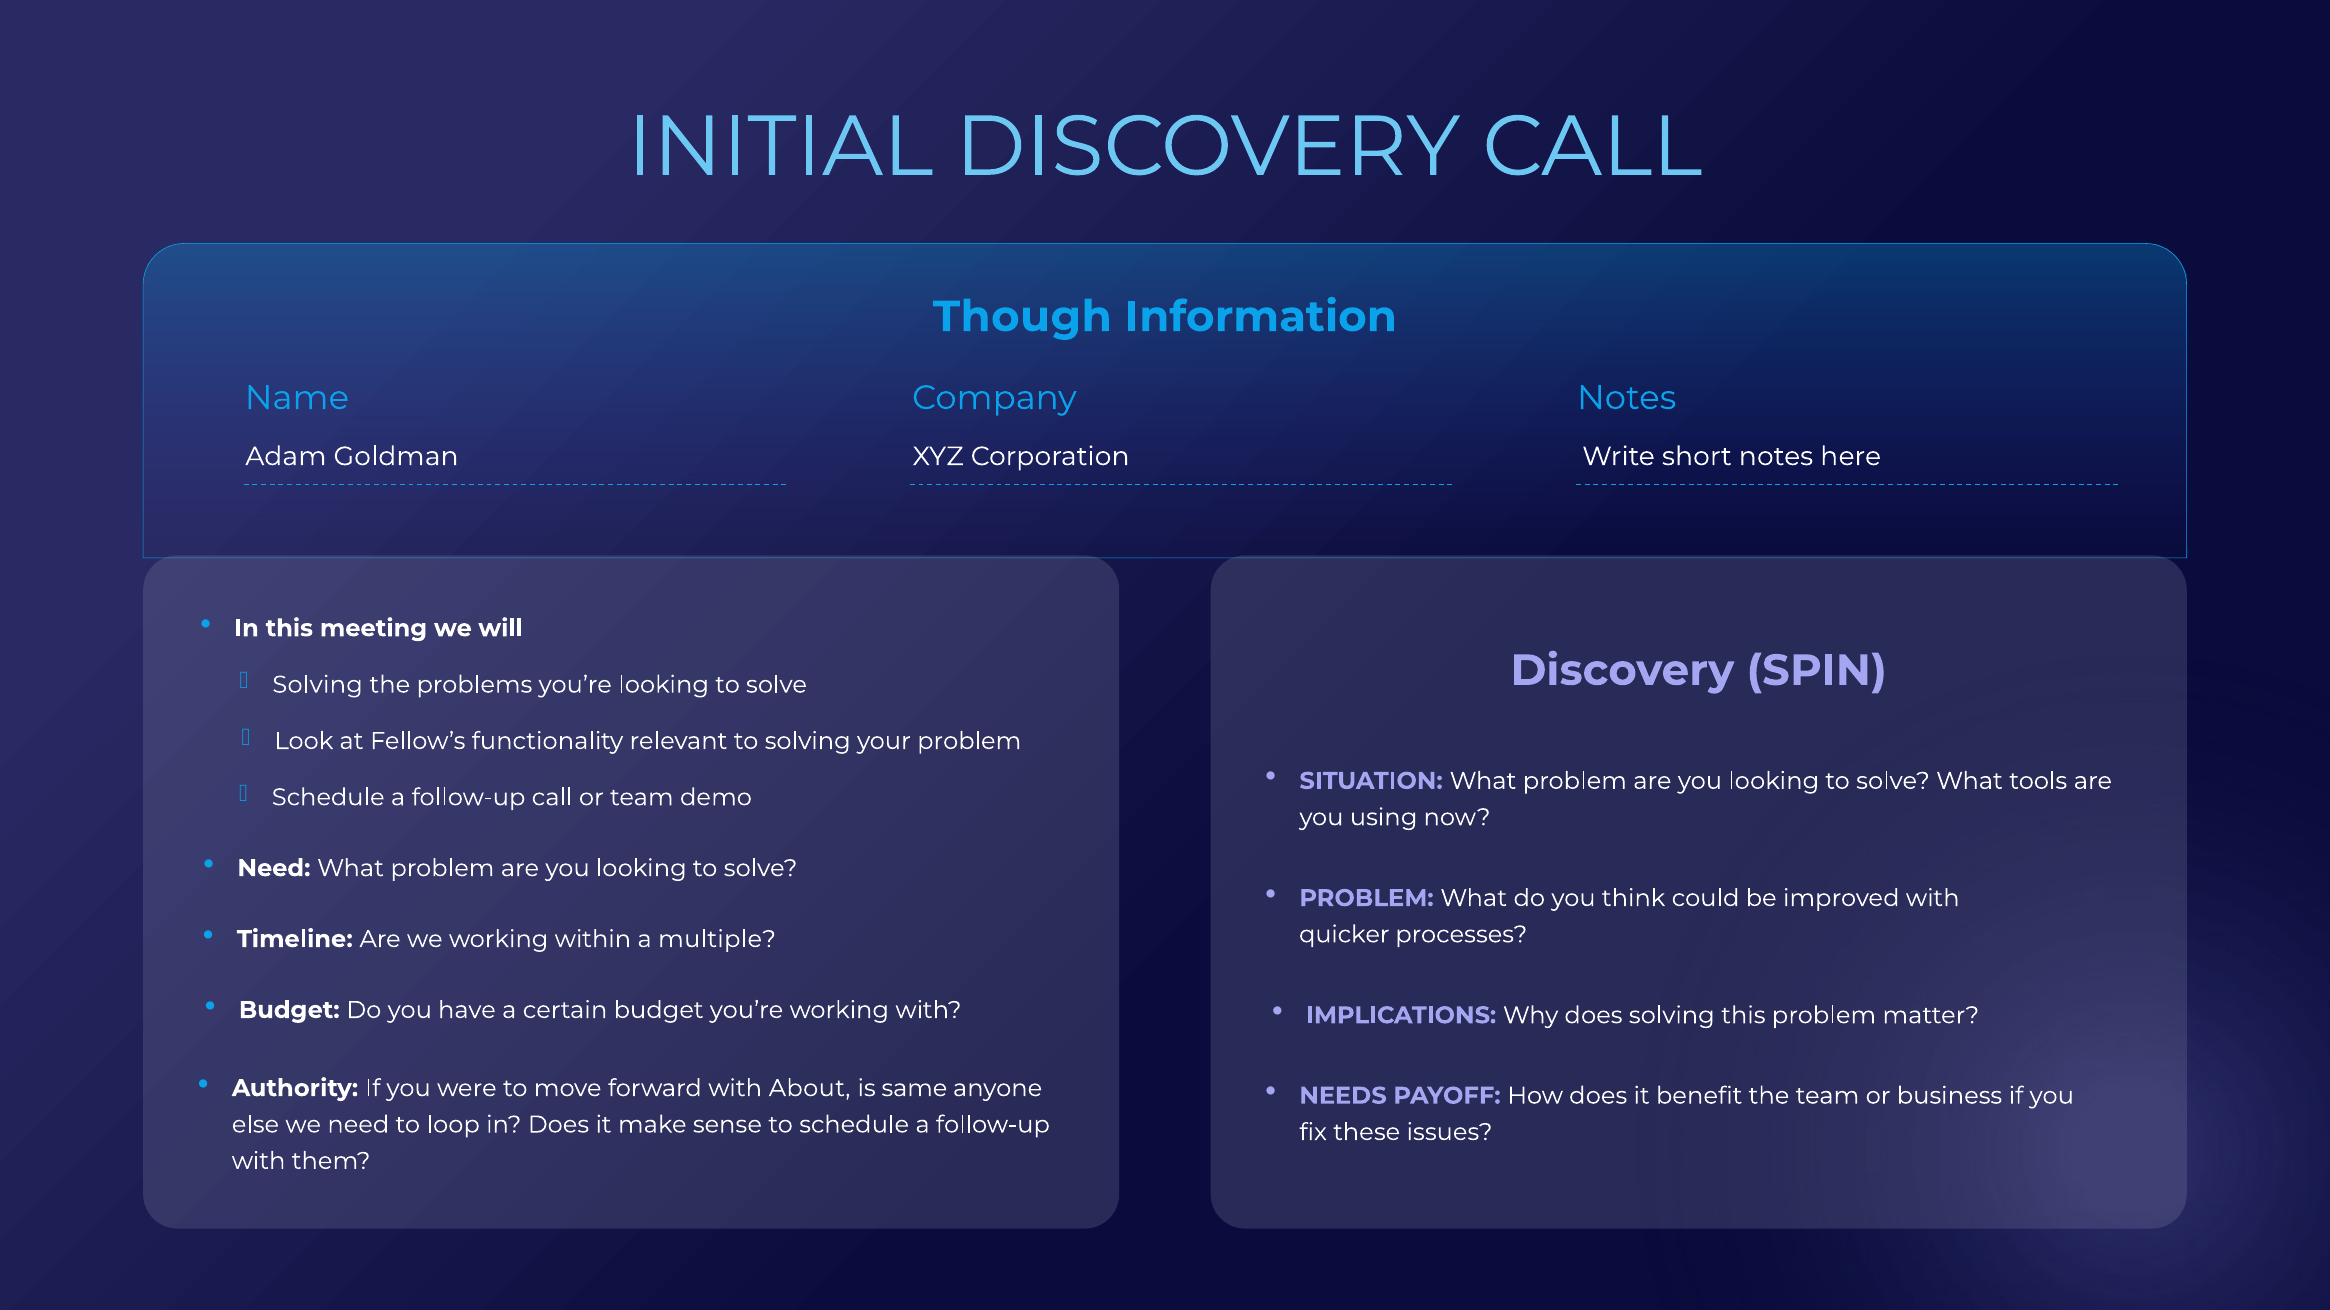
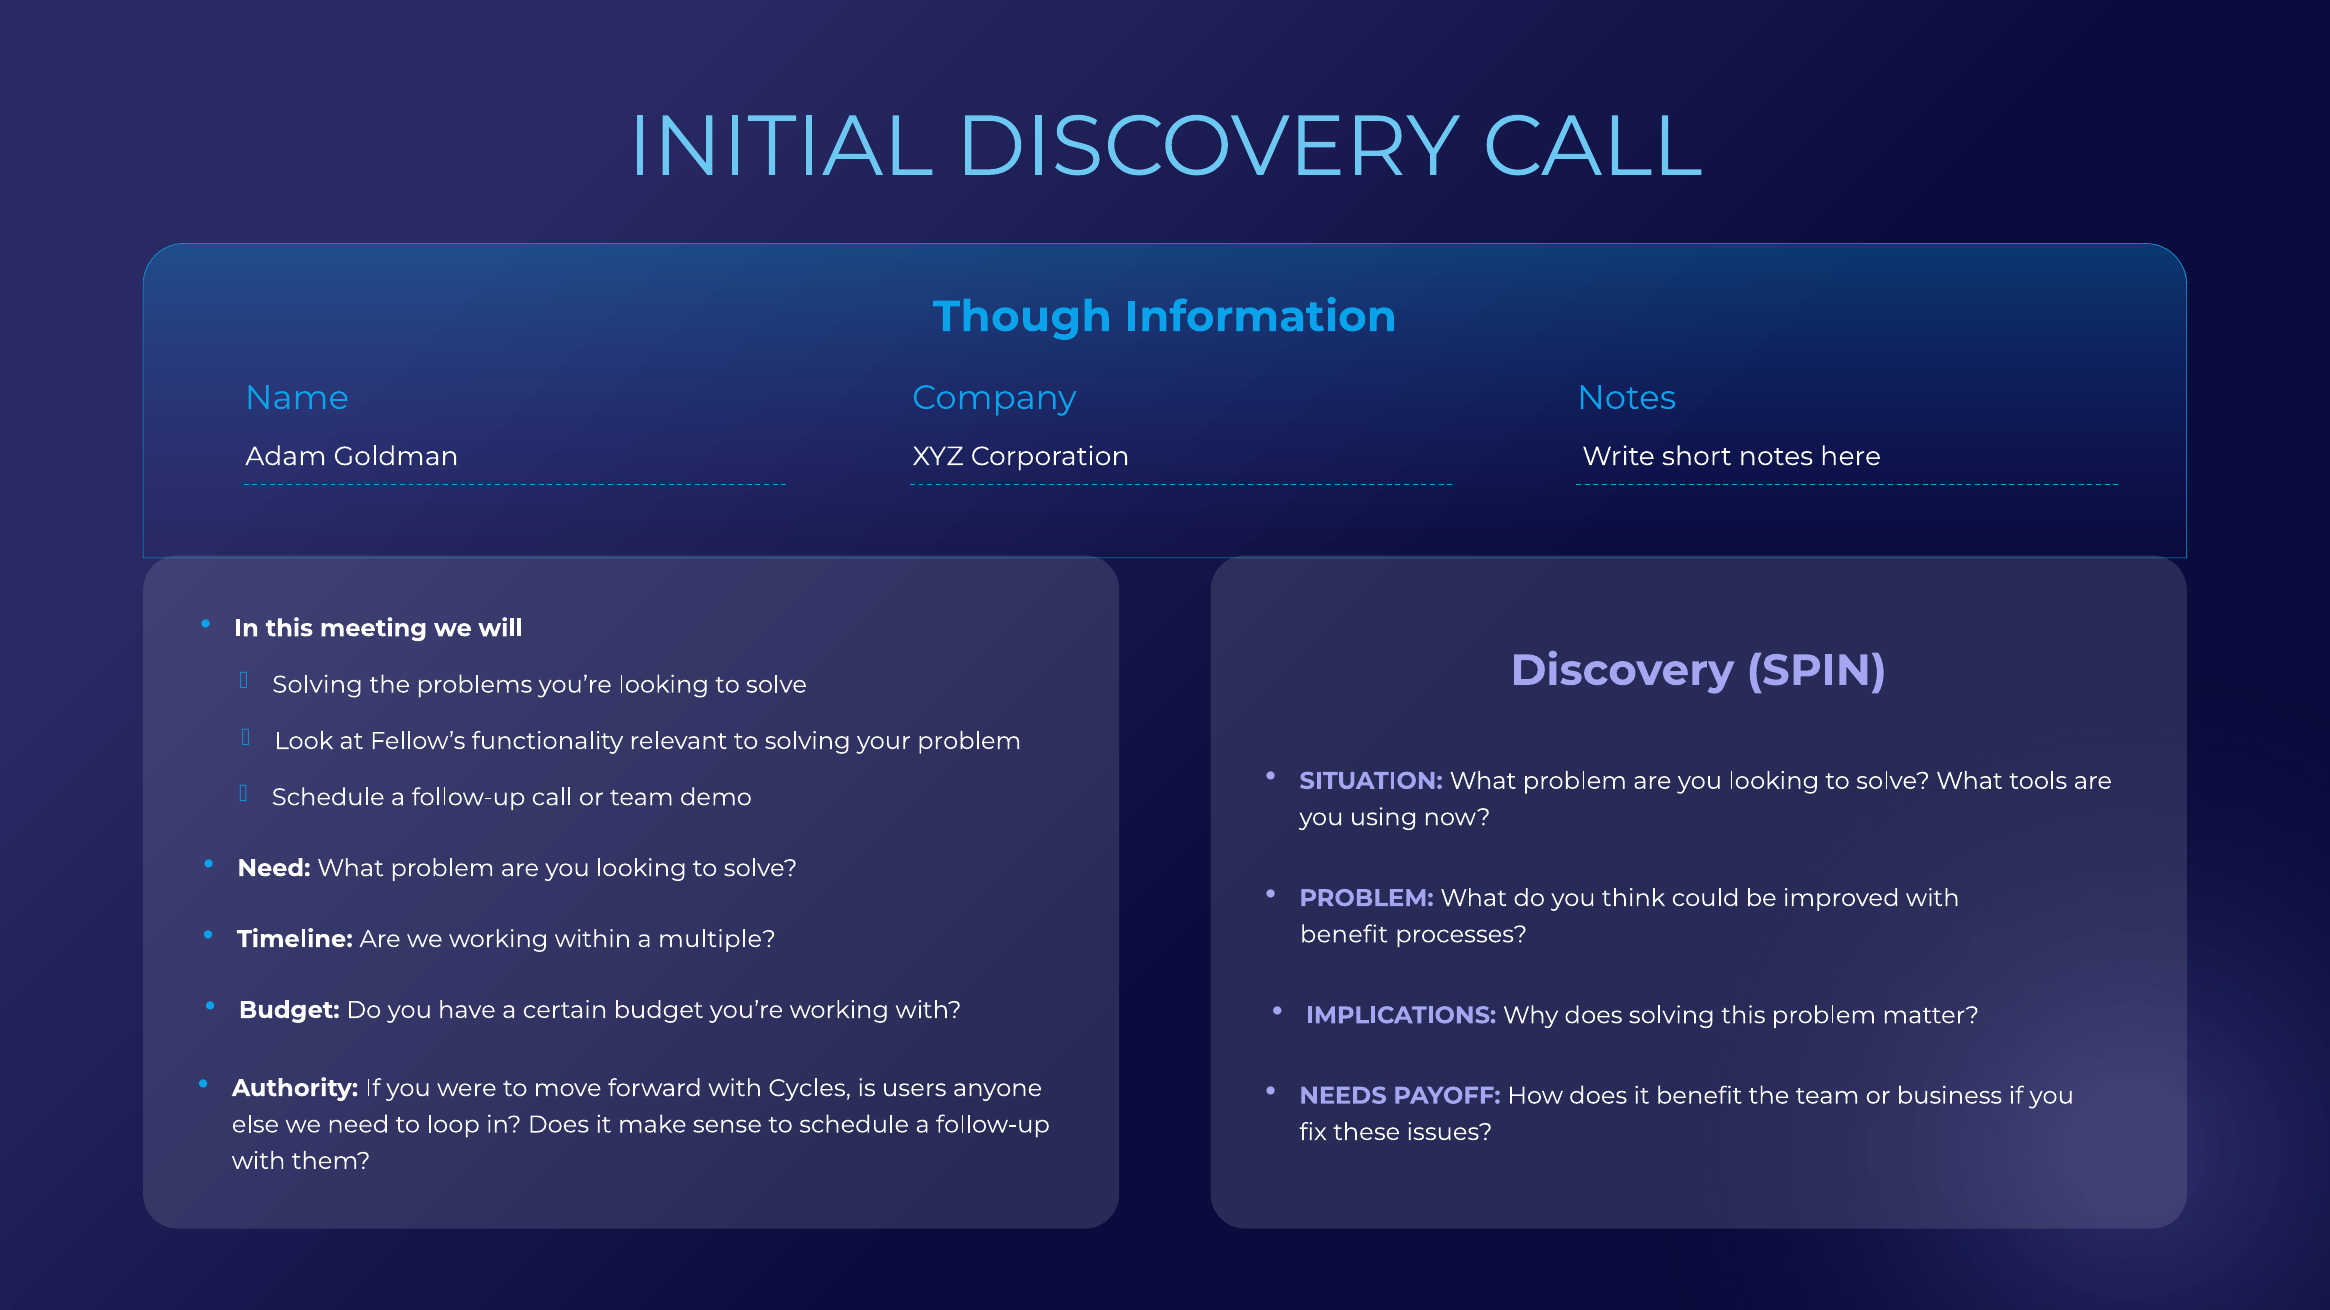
quicker: quicker -> benefit (1344, 935)
About: About -> Cycles (810, 1089)
same: same -> users (914, 1089)
